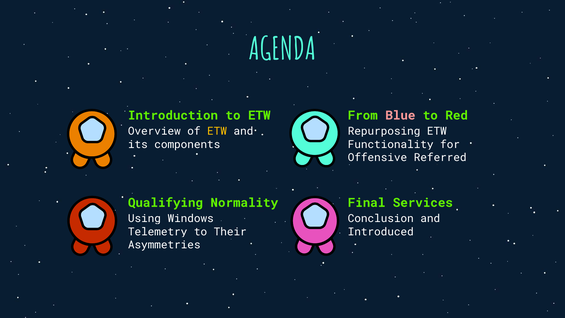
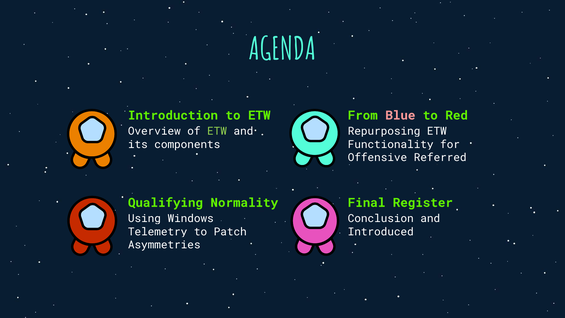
ETW colour: yellow -> light green (217, 131)
Services: Services -> Register (423, 203)
Their: Their -> Patch (230, 232)
